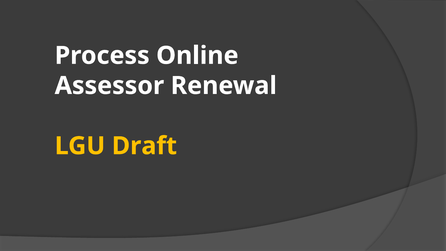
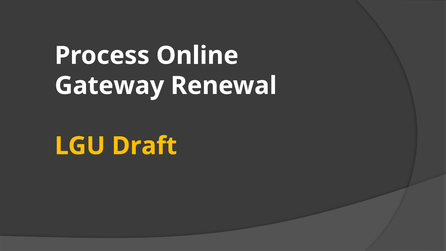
Assessor: Assessor -> Gateway (109, 86)
